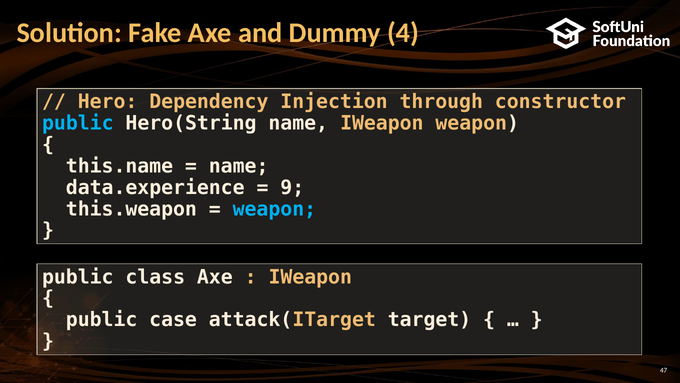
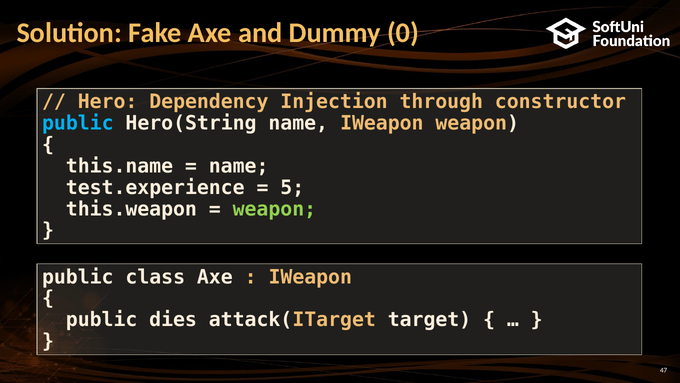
4: 4 -> 0 (403, 33)
data.experience: data.experience -> test.experience (155, 187)
9: 9 -> 5 (292, 187)
weapon colour: light blue -> light green (274, 209)
case: case -> dies (173, 320)
